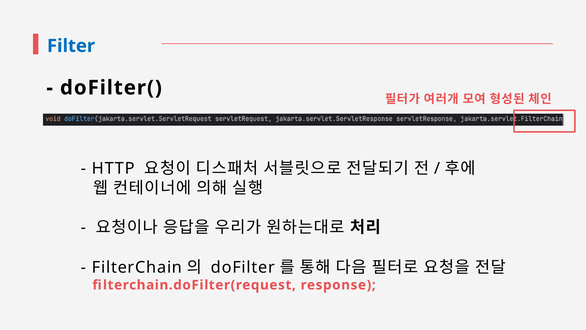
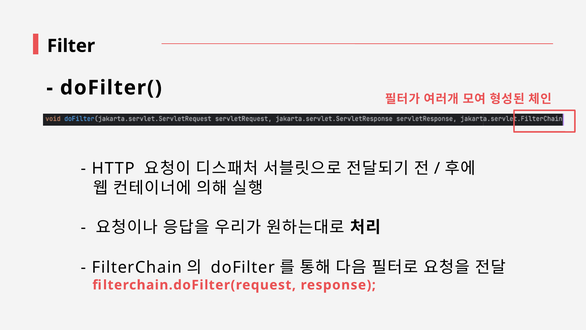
Filter colour: blue -> black (71, 46)
